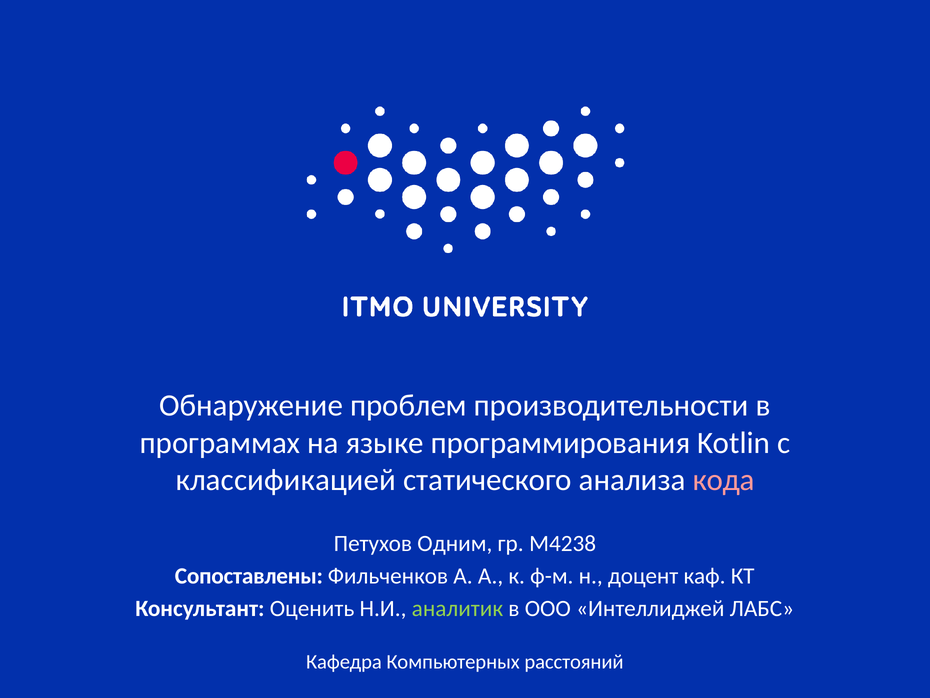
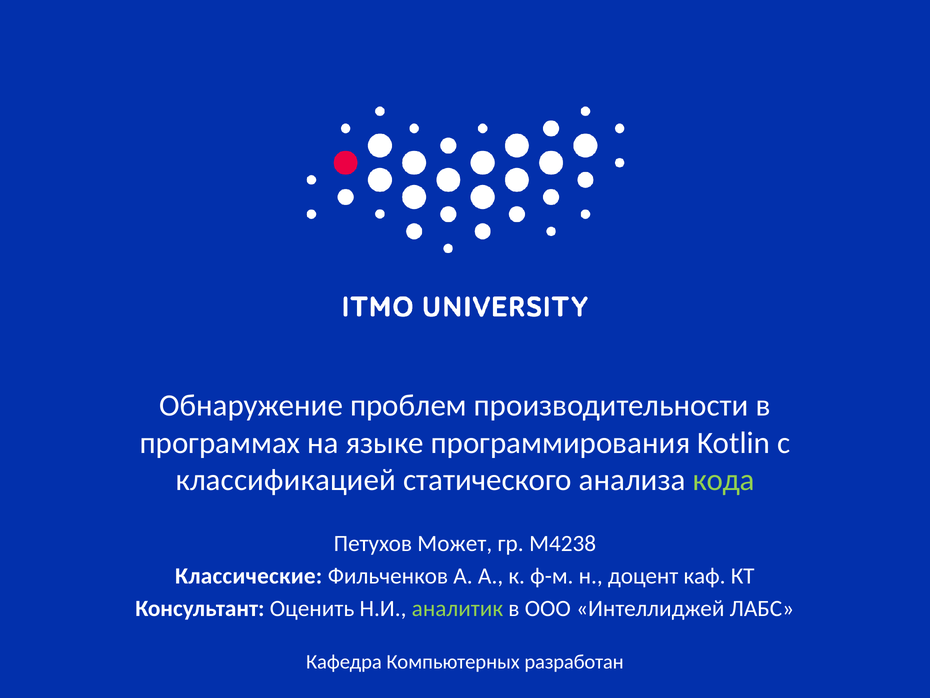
кода colour: pink -> light green (723, 480)
Одним: Одним -> Может (455, 543)
Сопоставлены: Сопоставлены -> Классические (249, 576)
расстояний: расстояний -> разработан (574, 662)
